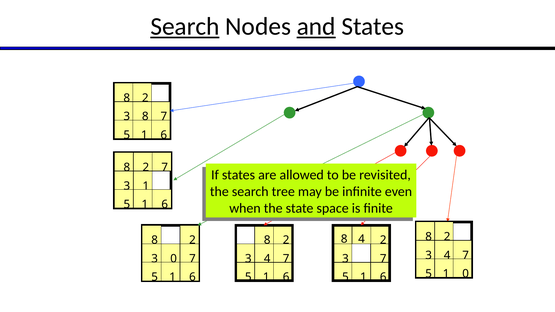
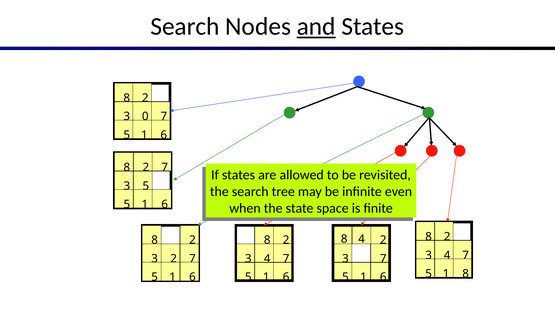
Search underline: present -> none (185, 27)
3 8: 8 -> 0 (145, 117)
1: 1 -> 5 (146, 186)
3 0: 0 -> 2 (174, 259)
5 0: 0 -> 8 (466, 274)
